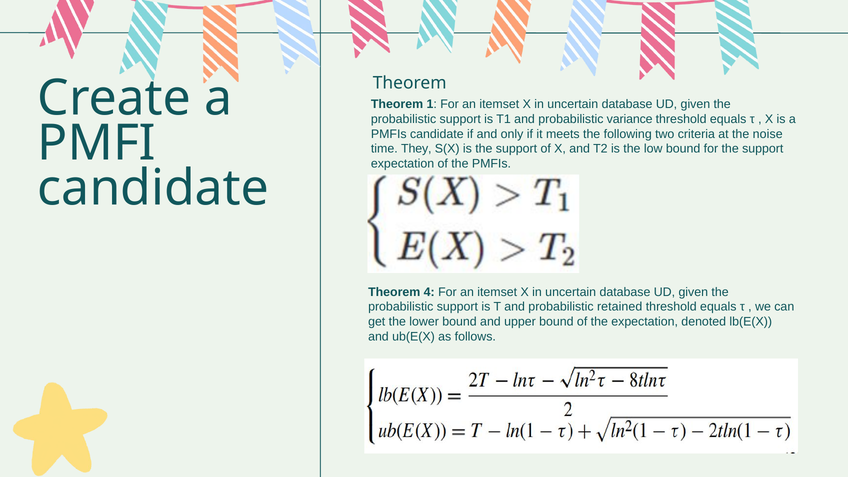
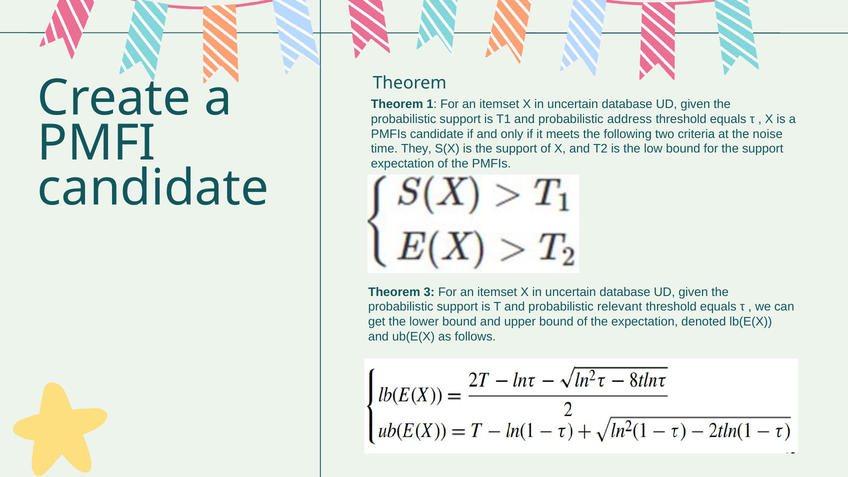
variance: variance -> address (630, 119)
4: 4 -> 3 (429, 292)
retained: retained -> relevant (620, 307)
